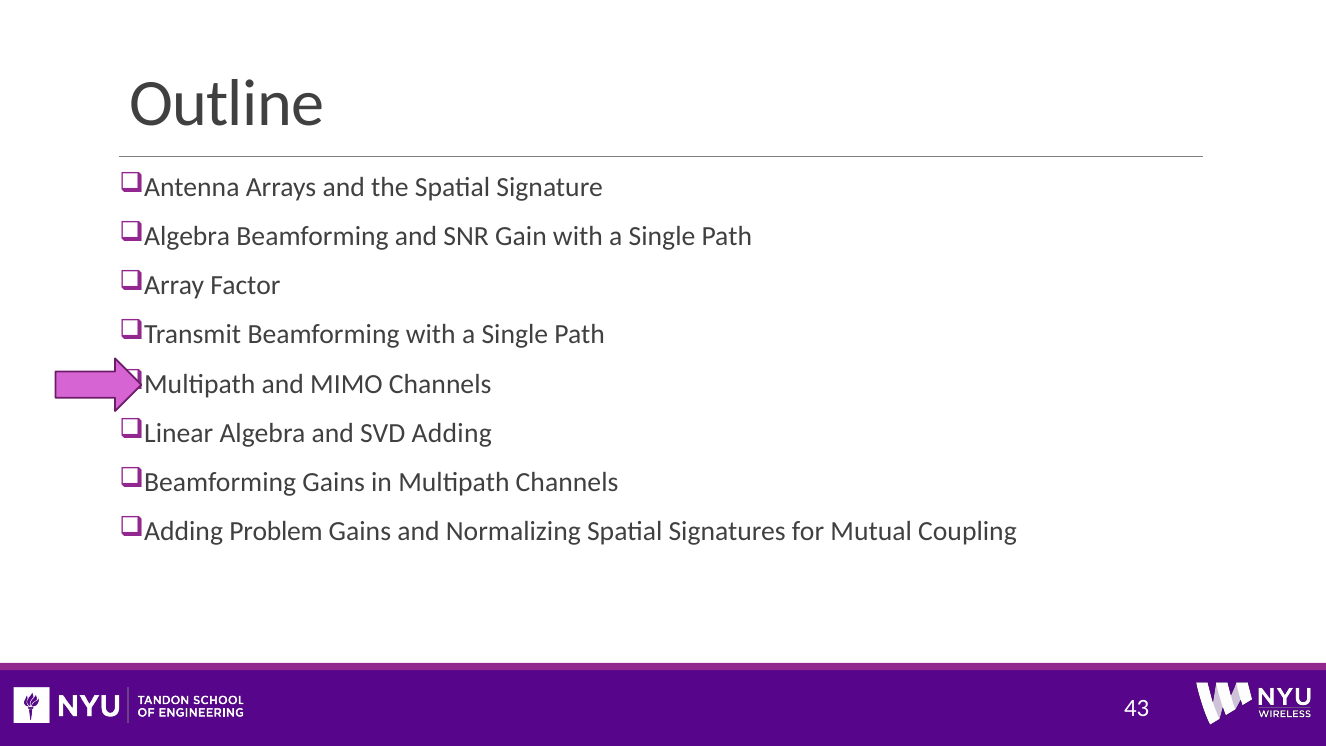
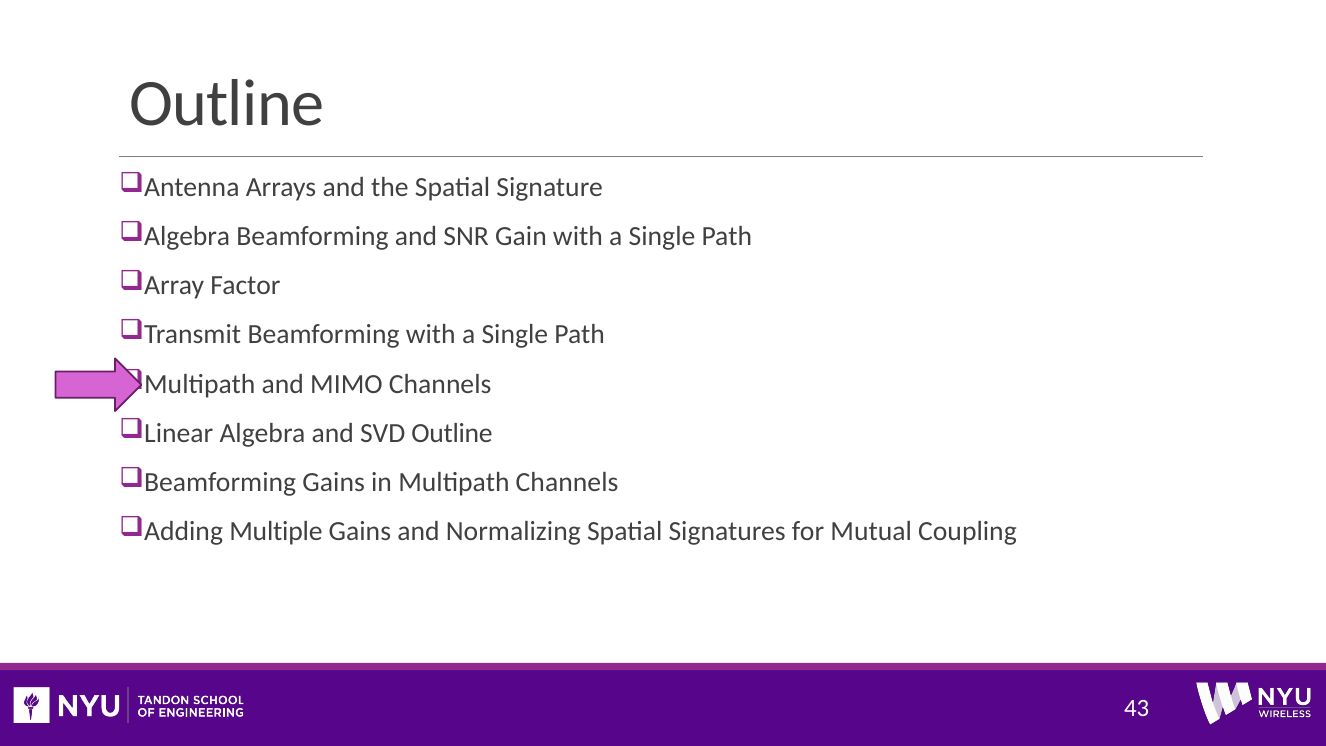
SVD Adding: Adding -> Outline (452, 433)
Problem: Problem -> Multiple (276, 531)
